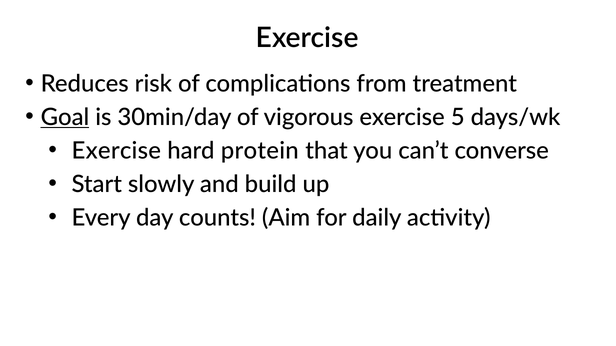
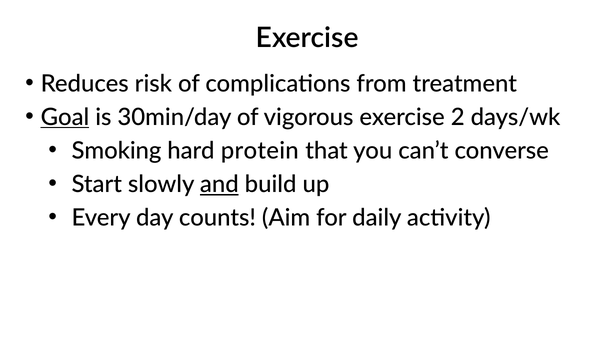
5: 5 -> 2 (458, 117)
Exercise: Exercise -> Smoking (116, 151)
and underline: none -> present (219, 185)
